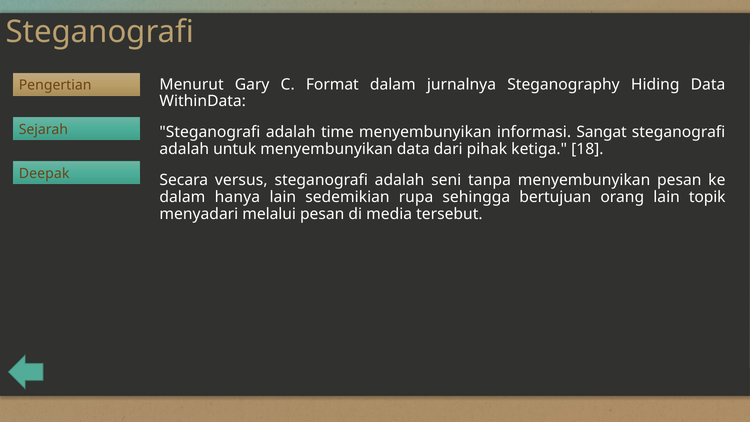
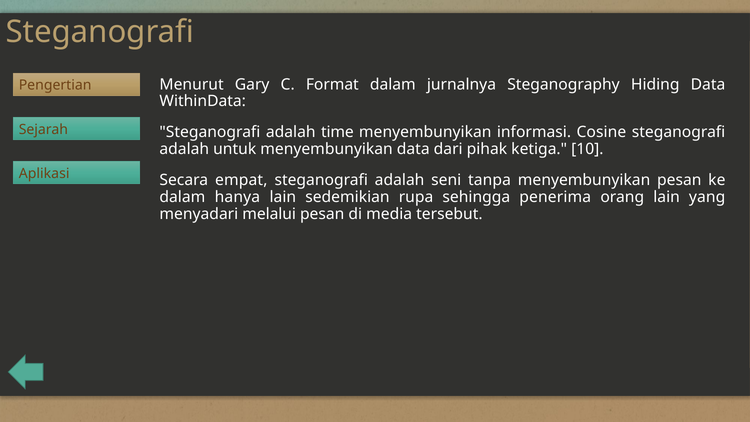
Sangat: Sangat -> Cosine (601, 132)
18: 18 -> 10 (587, 149)
Deepak: Deepak -> Aplikasi (44, 174)
versus: versus -> empat (241, 180)
bertujuan: bertujuan -> penerima (555, 197)
topik: topik -> yang (707, 197)
